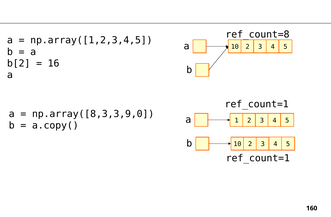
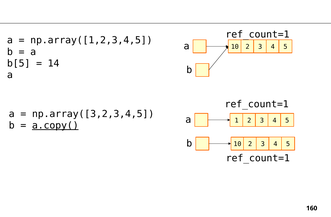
ref_count=8: ref_count=8 -> ref_count=1 (258, 34)
b[2: b[2 -> b[5 (19, 64)
16: 16 -> 14 (54, 64)
np.array([8,3,3,9,0: np.array([8,3,3,9,0 -> np.array([3,2,3,4,5 (93, 114)
a.copy( underline: none -> present (55, 126)
